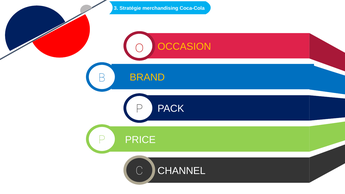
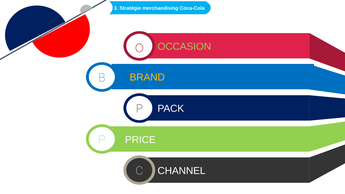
OCCASION colour: yellow -> light green (184, 46)
